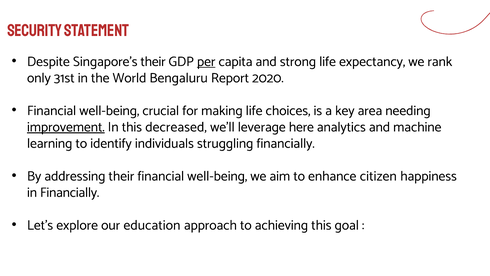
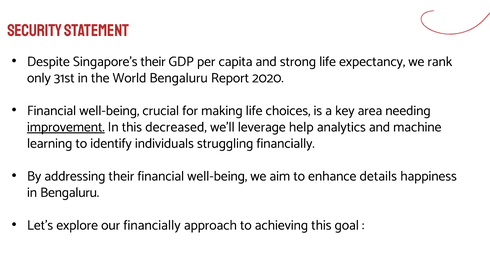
per underline: present -> none (206, 61)
here: here -> help (301, 127)
citizen: citizen -> details (378, 176)
in Financially: Financially -> Bengaluru (70, 192)
our education: education -> financially (152, 225)
